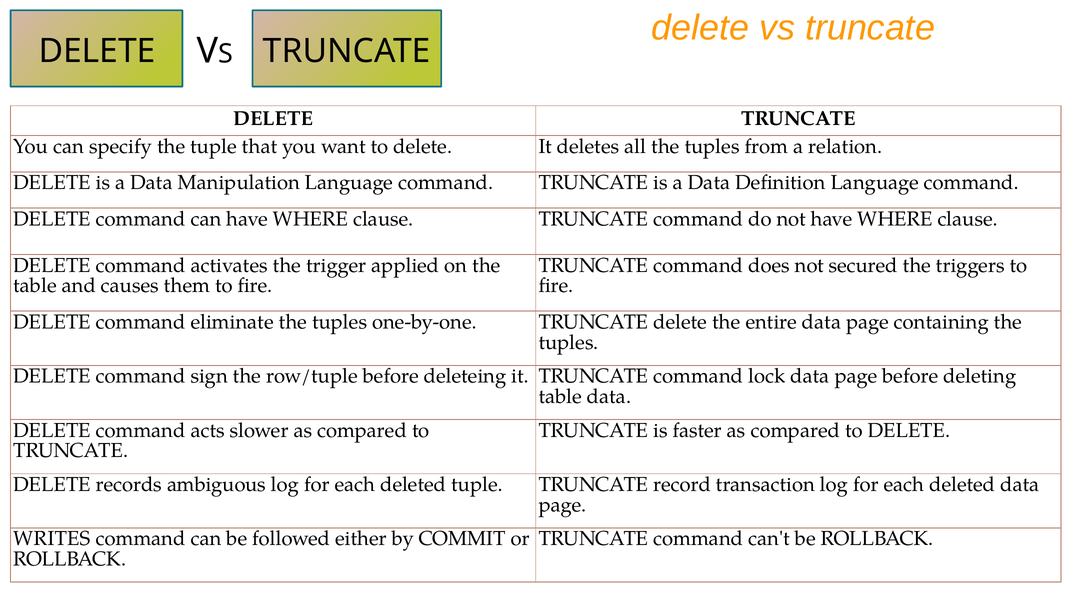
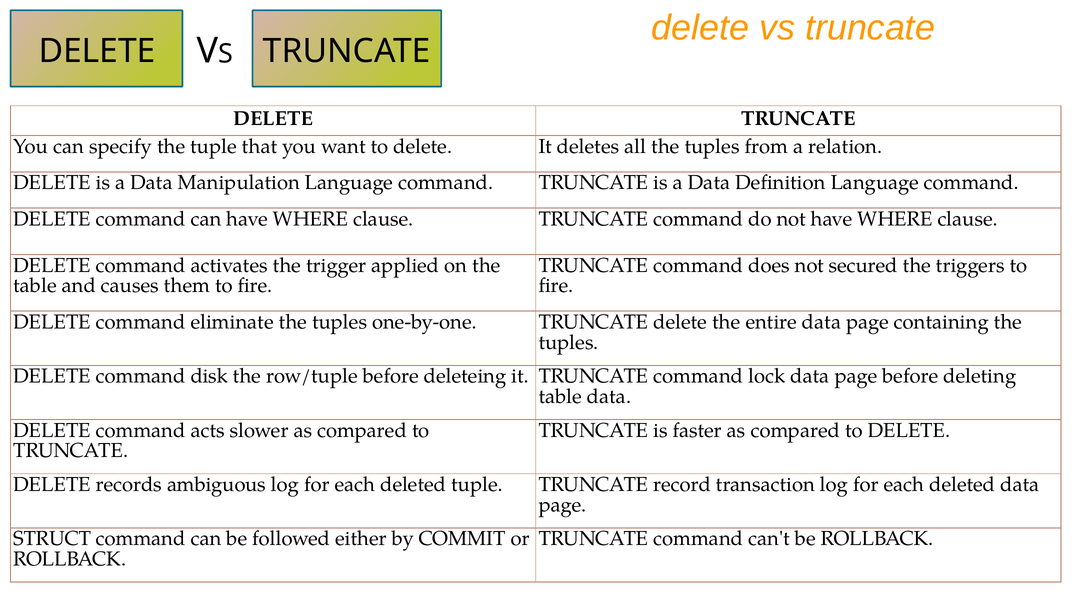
sign: sign -> disk (209, 376)
WRITES: WRITES -> STRUCT (52, 539)
